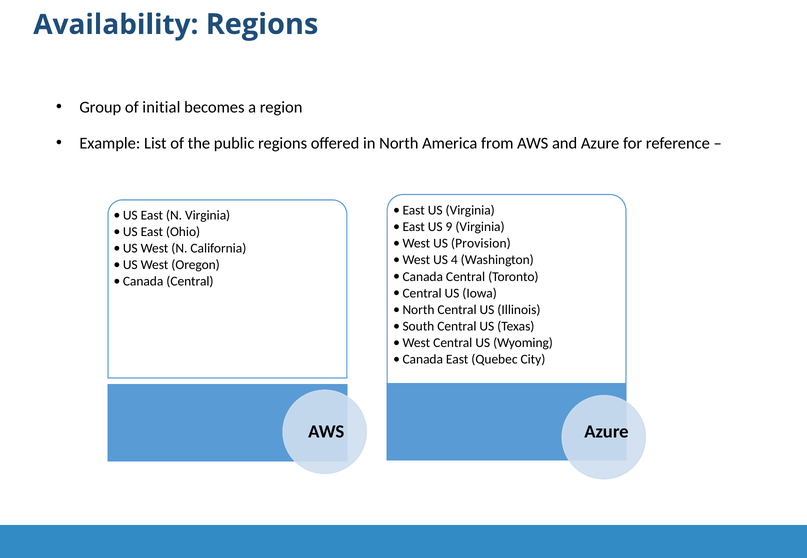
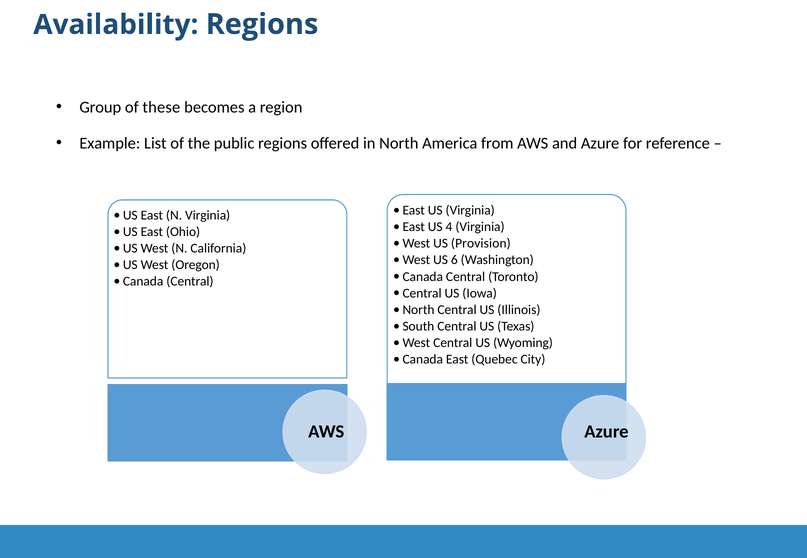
initial: initial -> these (161, 108)
9: 9 -> 4 (449, 227)
4: 4 -> 6 (454, 260)
